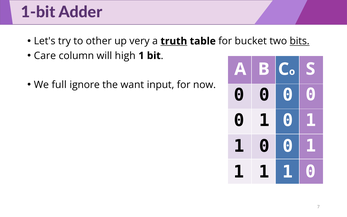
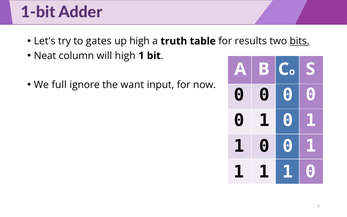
other: other -> gates (99, 41)
up very: very -> high (140, 41)
truth underline: present -> none (174, 41)
bucket: bucket -> results (251, 41)
Care: Care -> Neat (45, 56)
